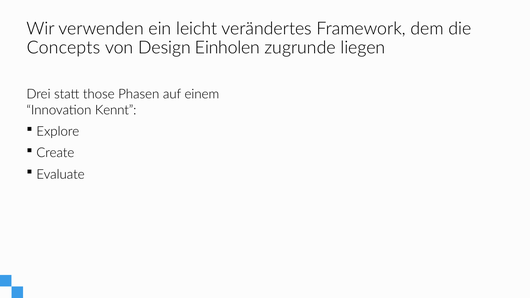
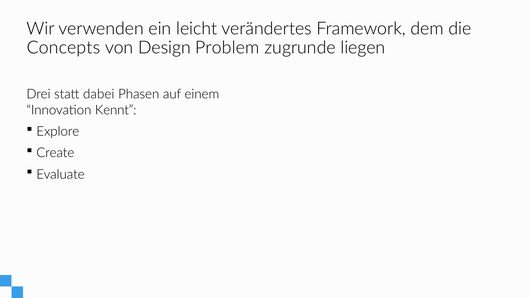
Einholen: Einholen -> Problem (227, 48)
those: those -> dabei (99, 94)
